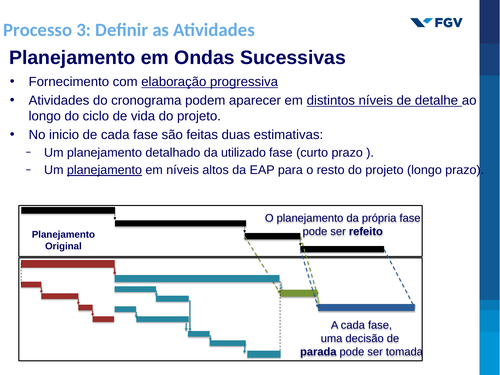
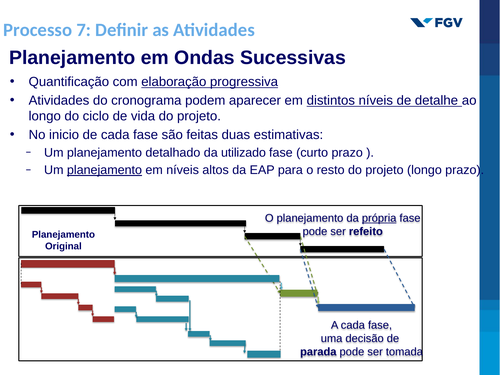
3: 3 -> 7 (84, 30)
Fornecimento: Fornecimento -> Quantificação (69, 82)
própria underline: none -> present (379, 218)
